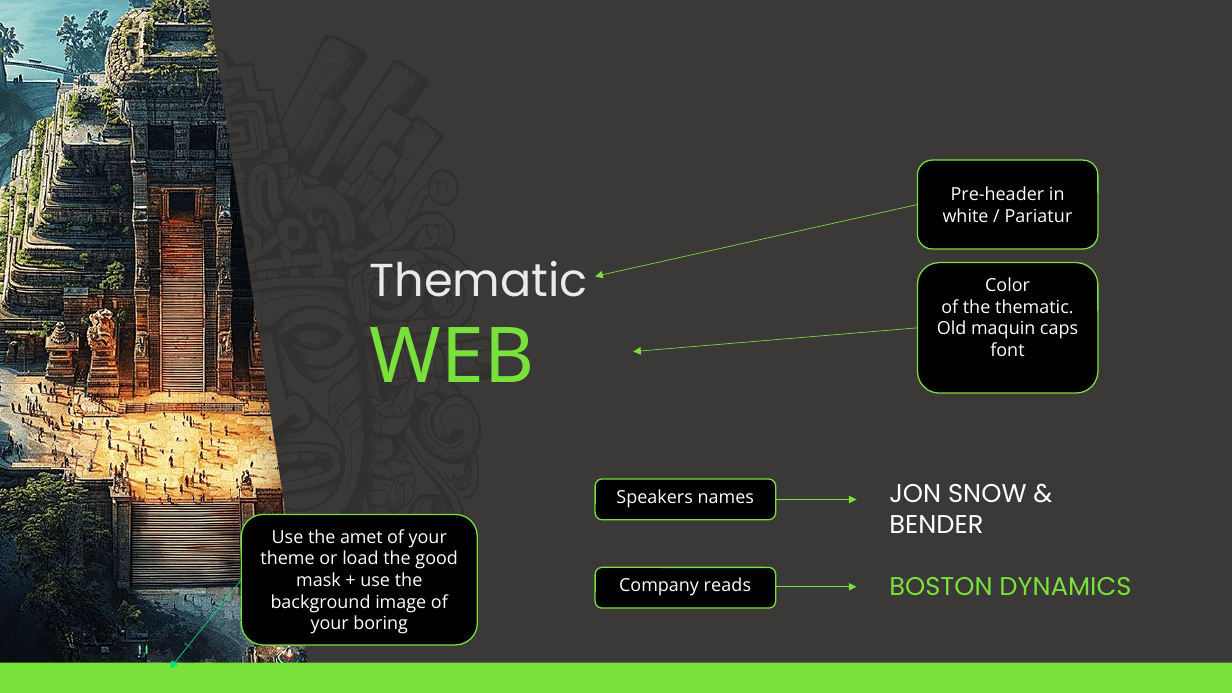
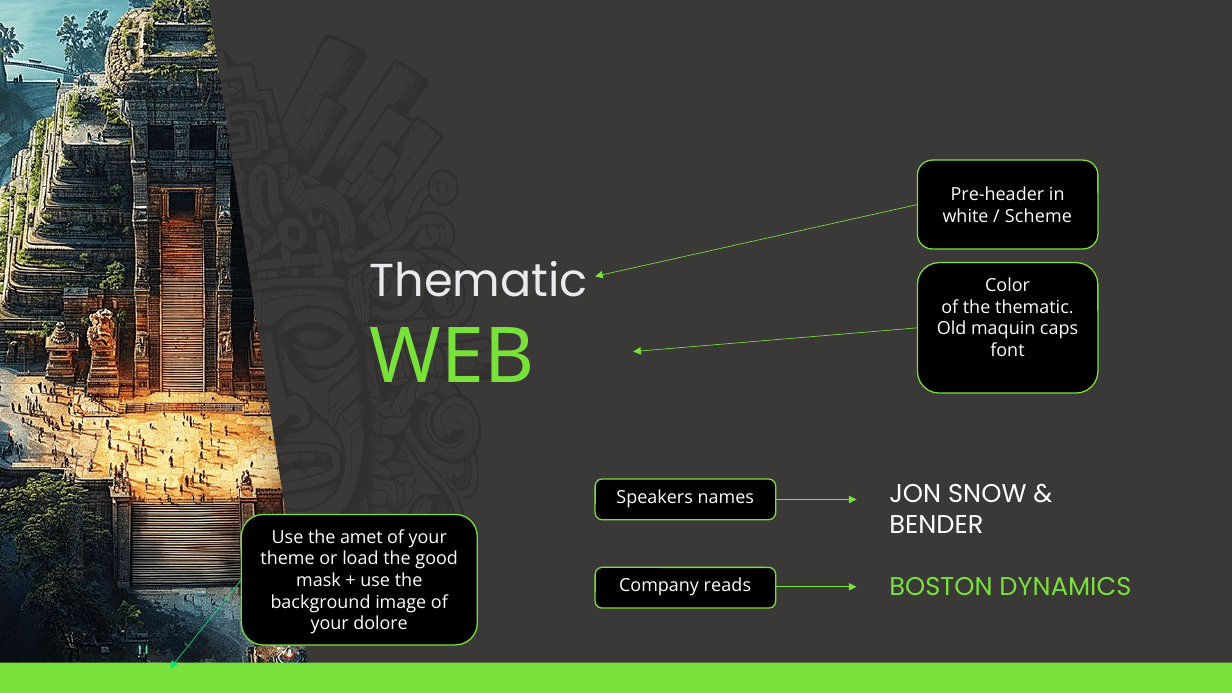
Pariatur: Pariatur -> Scheme (1038, 217)
boring: boring -> dolore (381, 624)
